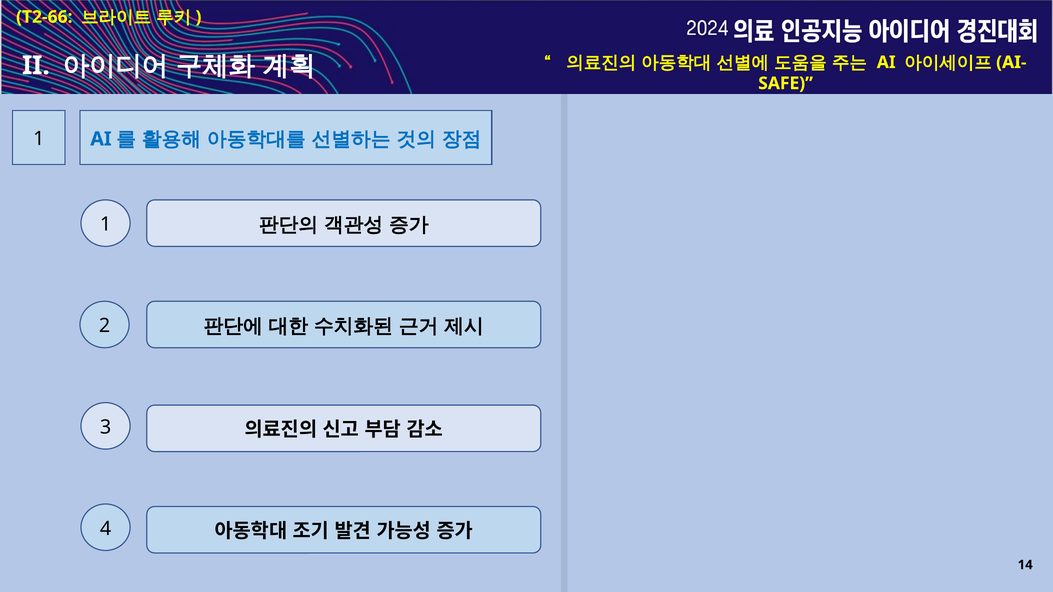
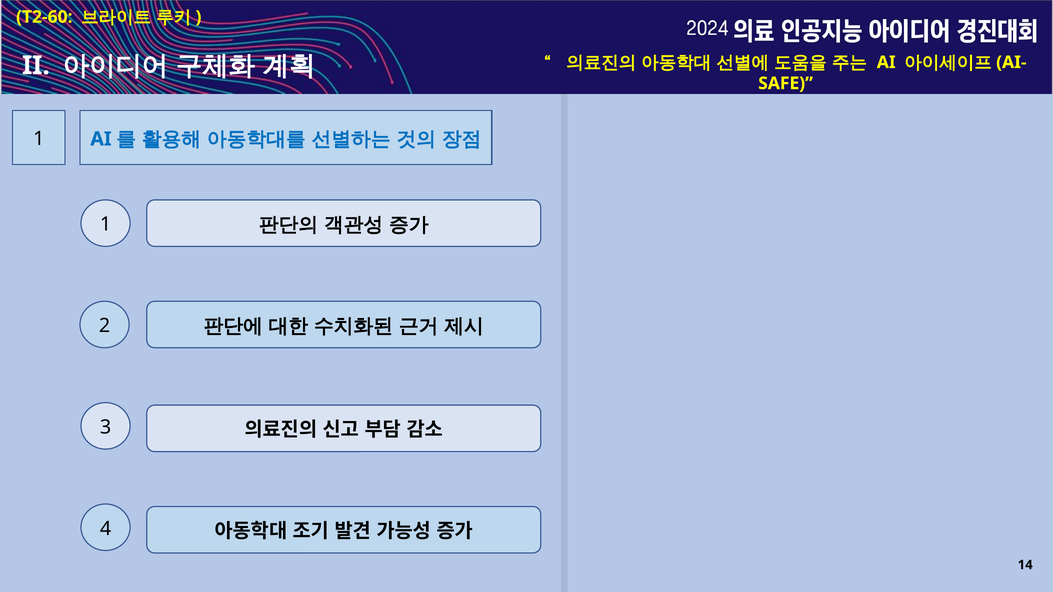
T2-66: T2-66 -> T2-60 (44, 17)
